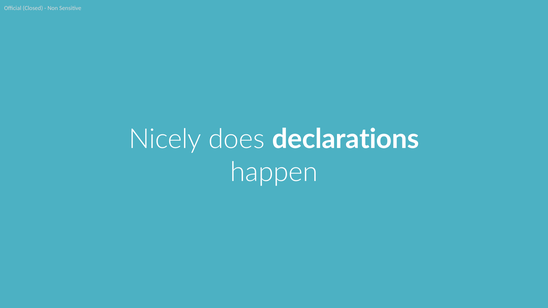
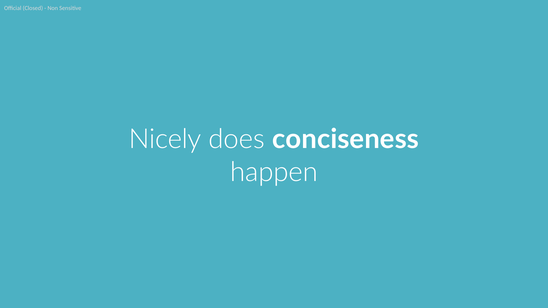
declarations: declarations -> conciseness (346, 139)
